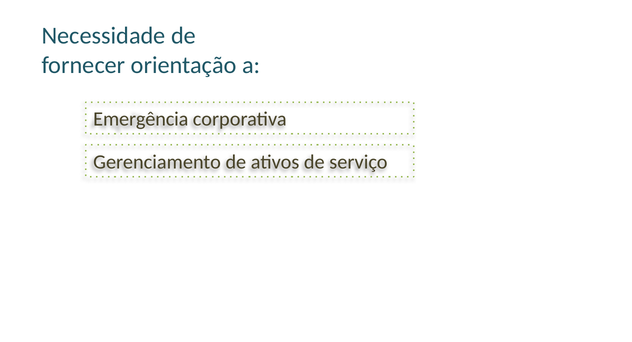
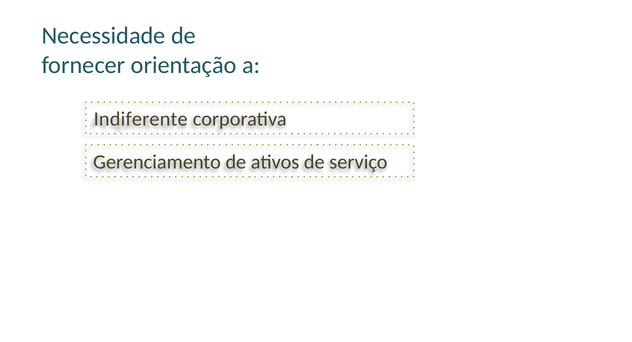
Emergência: Emergência -> Indiferente (141, 120)
